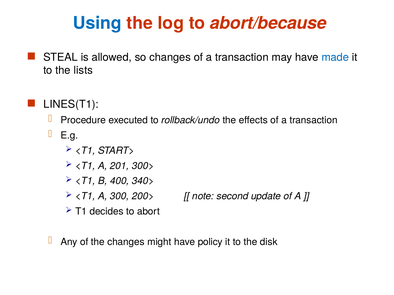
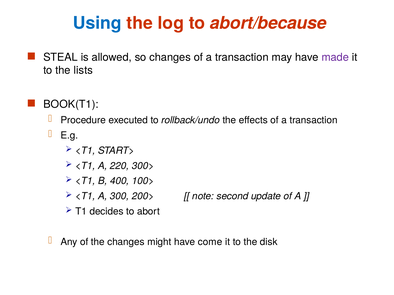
made colour: blue -> purple (335, 57)
LINES(T1: LINES(T1 -> BOOK(T1 (71, 104)
201: 201 -> 220 (120, 166)
340>: 340> -> 100> (143, 181)
policy: policy -> come (210, 242)
